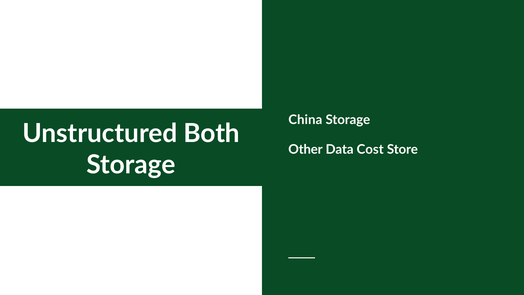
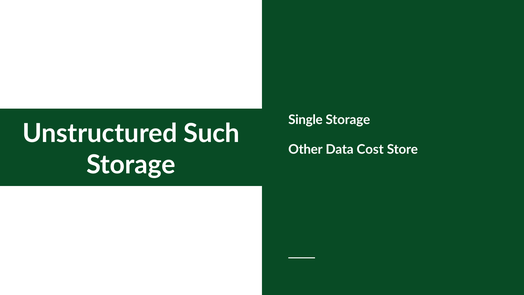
China: China -> Single (305, 120)
Both: Both -> Such (212, 133)
